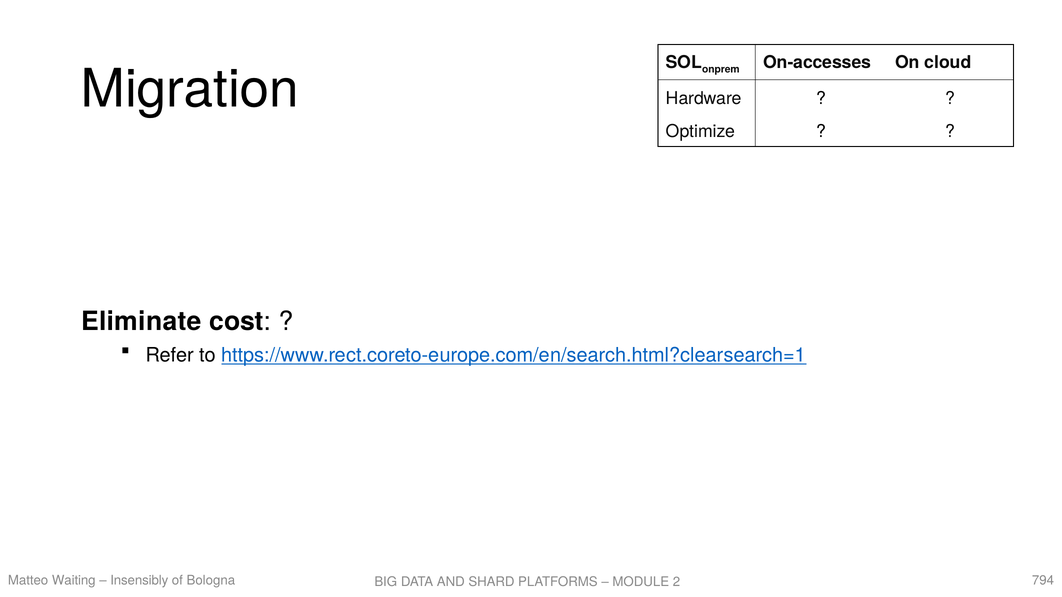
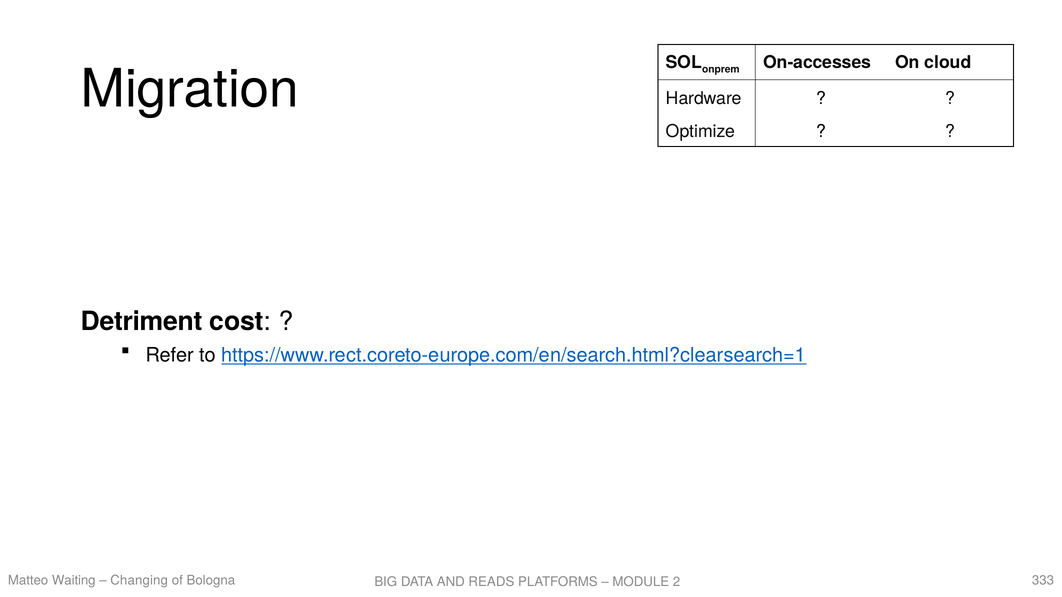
Eliminate: Eliminate -> Detriment (142, 322)
Insensibly: Insensibly -> Changing (139, 581)
794: 794 -> 333 (1043, 581)
SHARD: SHARD -> READS (491, 582)
